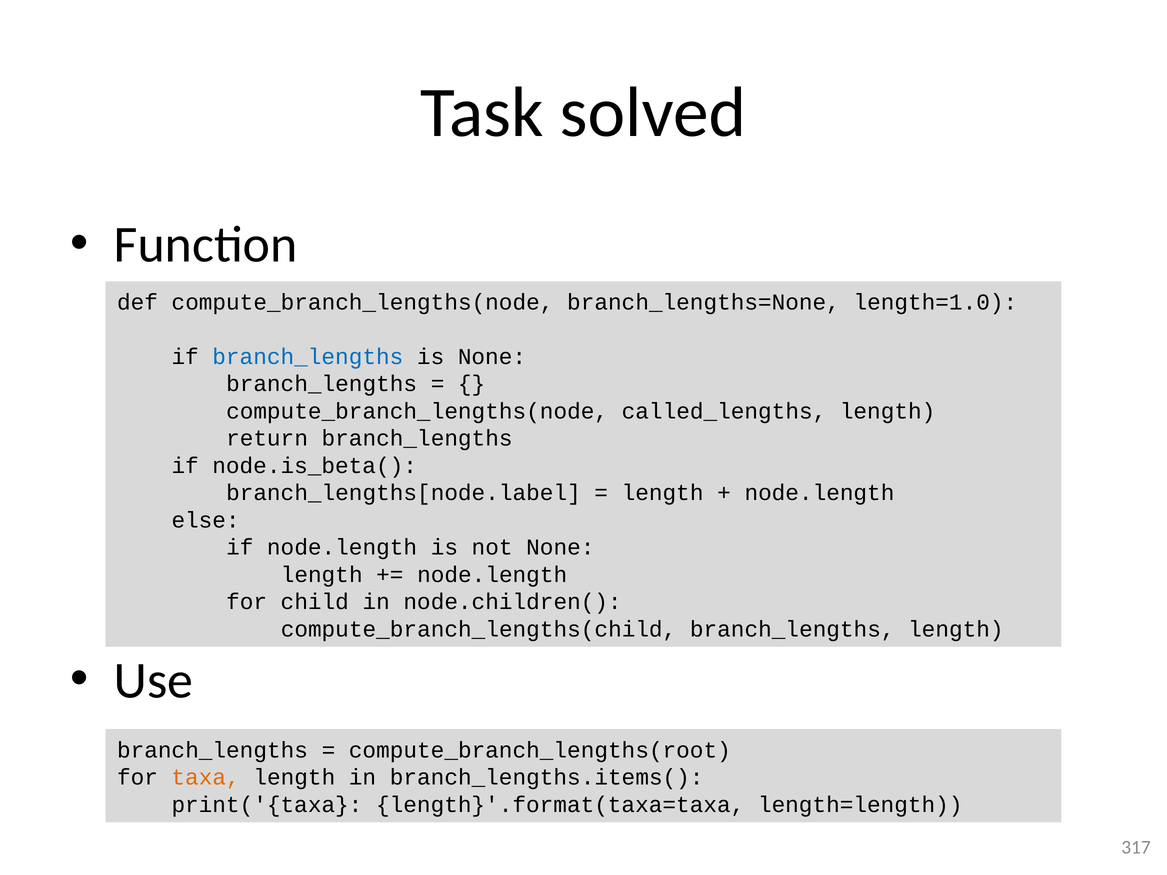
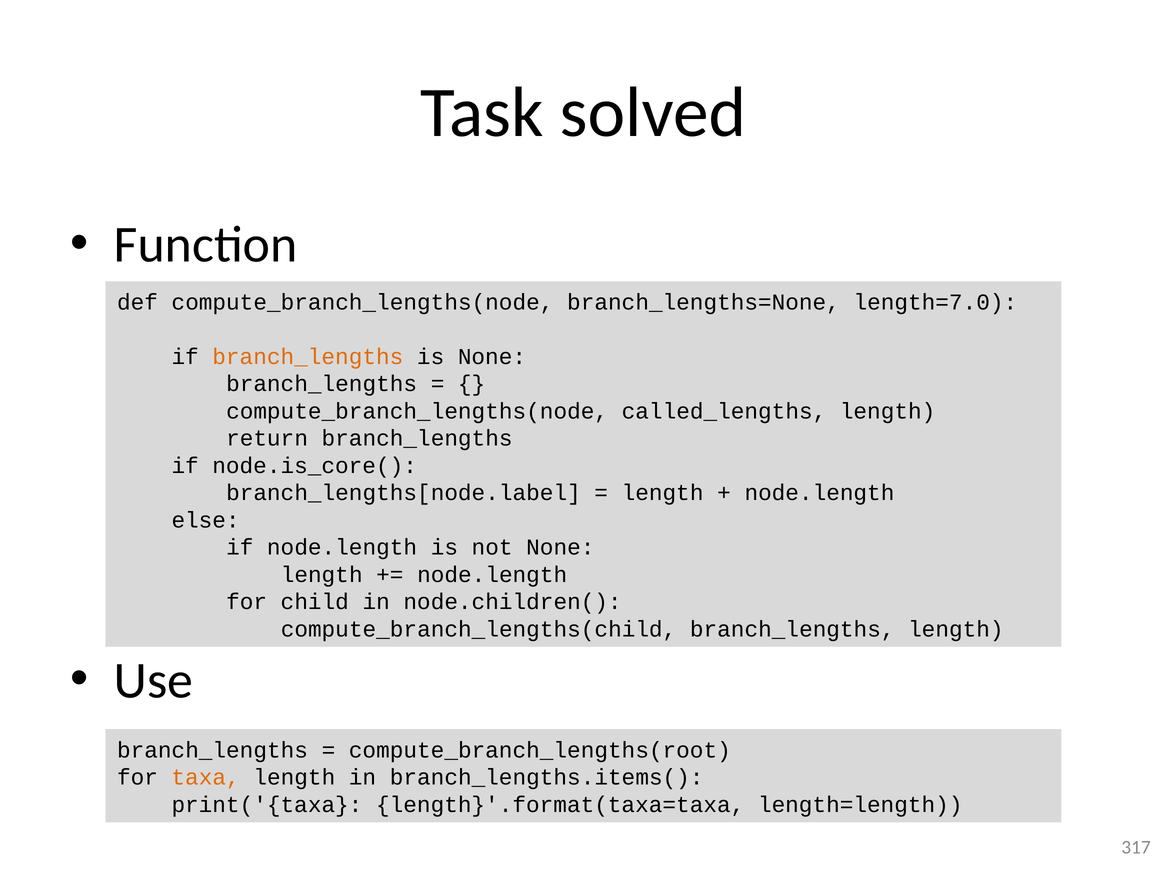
length=1.0: length=1.0 -> length=7.0 (935, 302)
branch_lengths colour: blue -> orange (308, 357)
node.is_beta(: node.is_beta( -> node.is_core( (315, 466)
